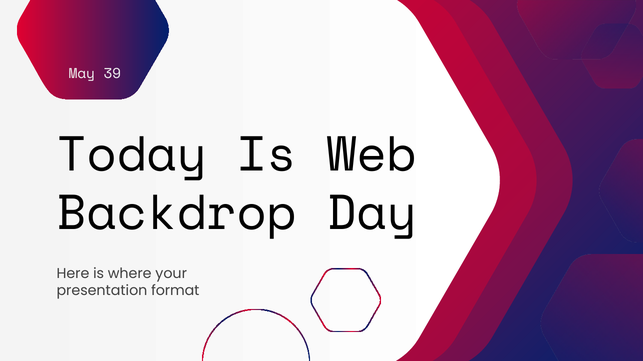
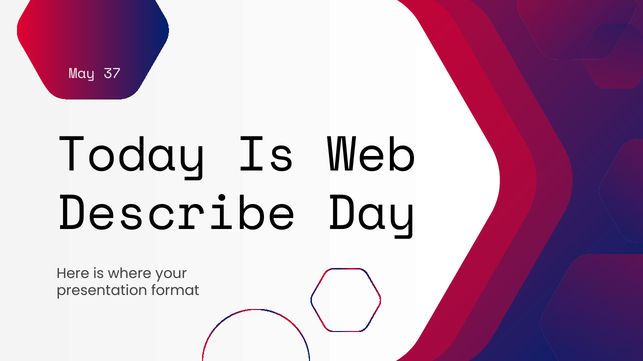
39: 39 -> 37 (112, 74)
Backdrop: Backdrop -> Describe (177, 214)
